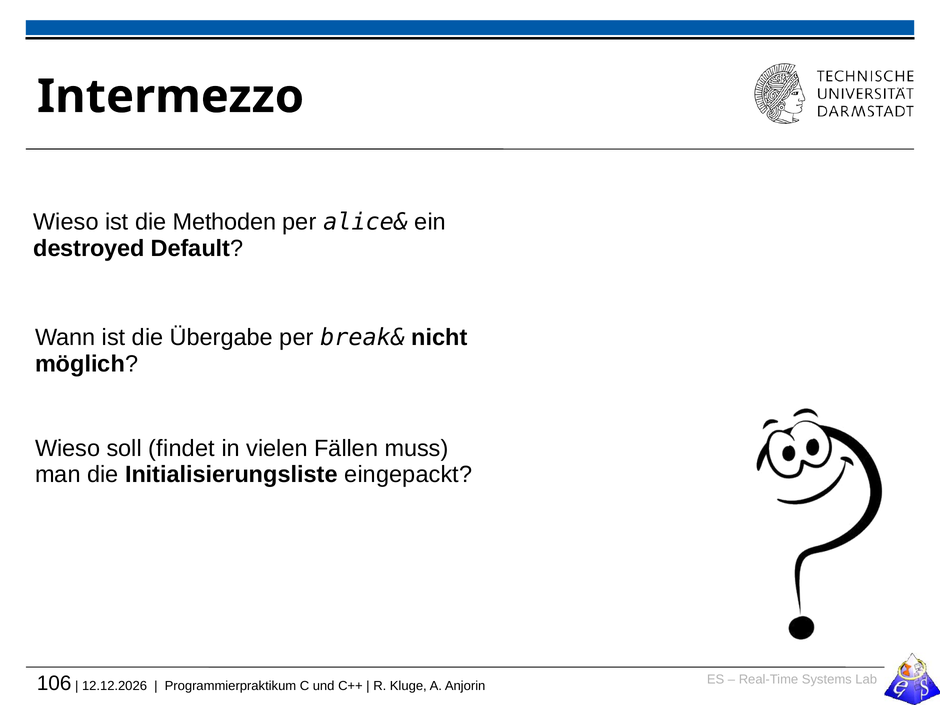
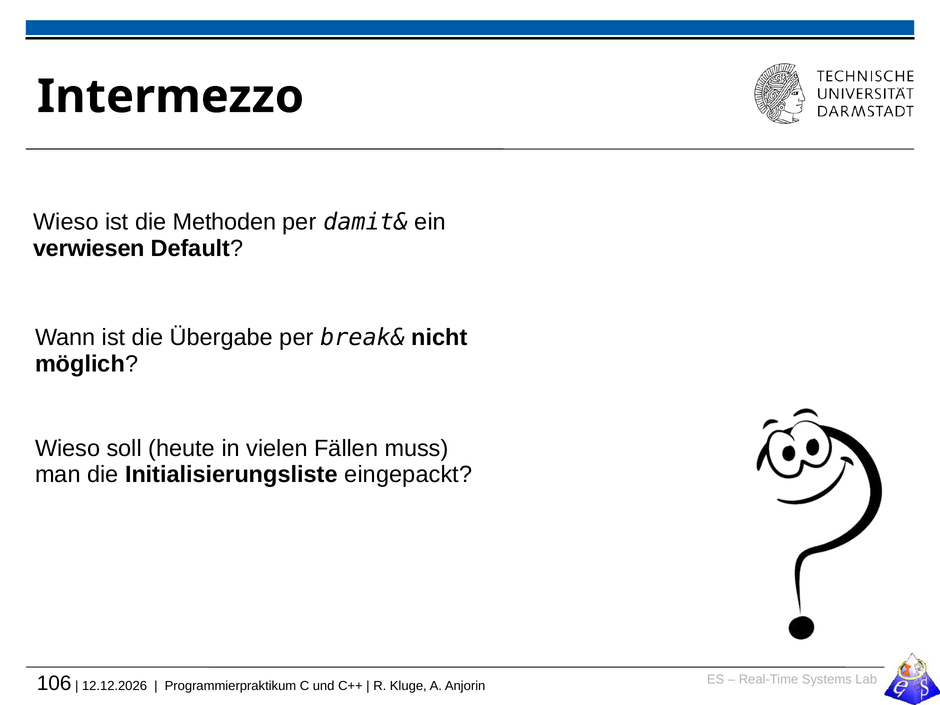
alice&: alice& -> damit& (366, 222)
destroyed: destroyed -> verwiesen (89, 248)
findet: findet -> heute (182, 448)
